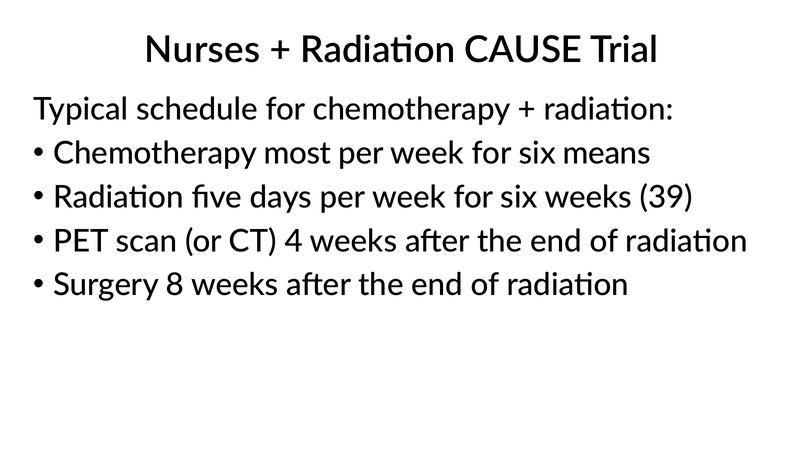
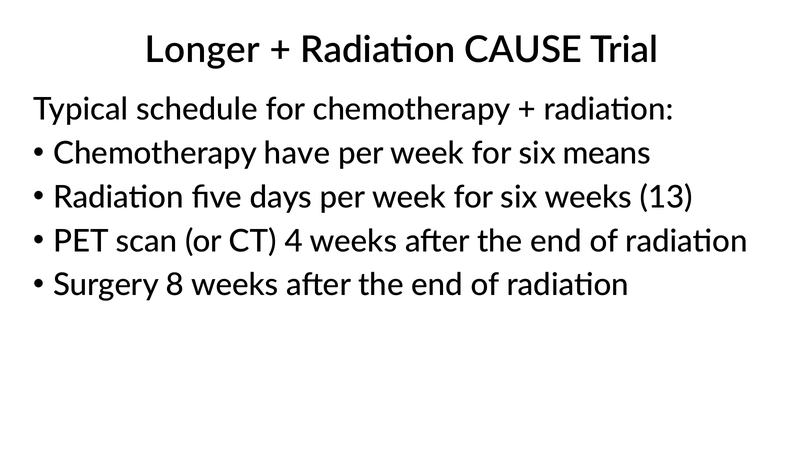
Nurses: Nurses -> Longer (202, 50)
most: most -> have (297, 153)
39: 39 -> 13 (666, 197)
